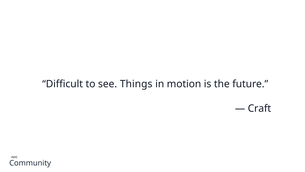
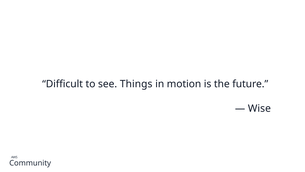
Craft: Craft -> Wise (259, 108)
